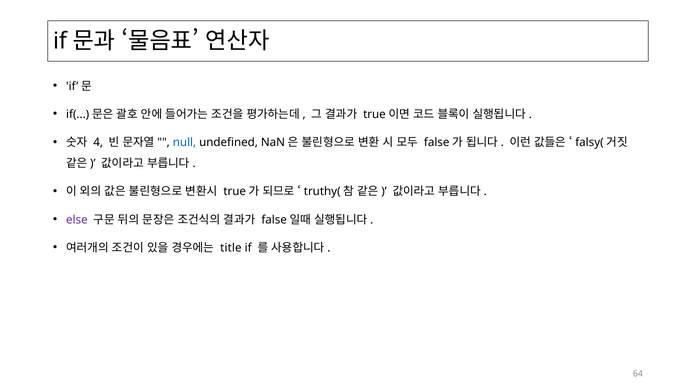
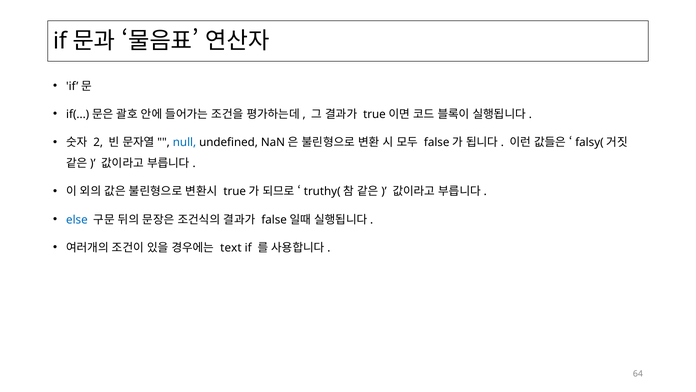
4: 4 -> 2 (98, 142)
else colour: purple -> blue (77, 219)
title: title -> text (231, 248)
